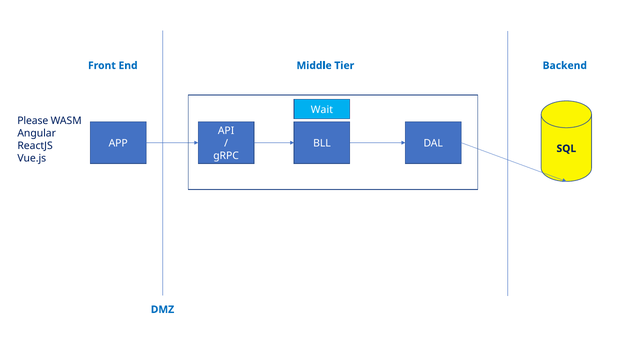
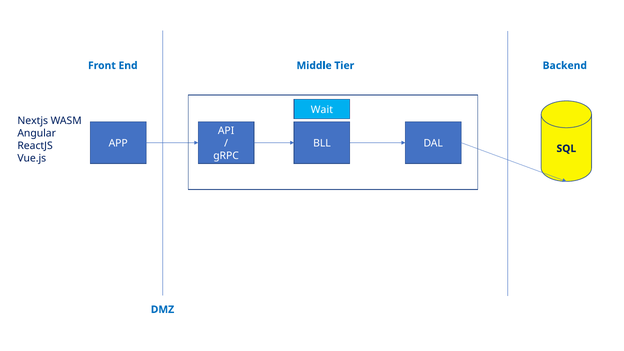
Please: Please -> Nextjs (33, 121)
